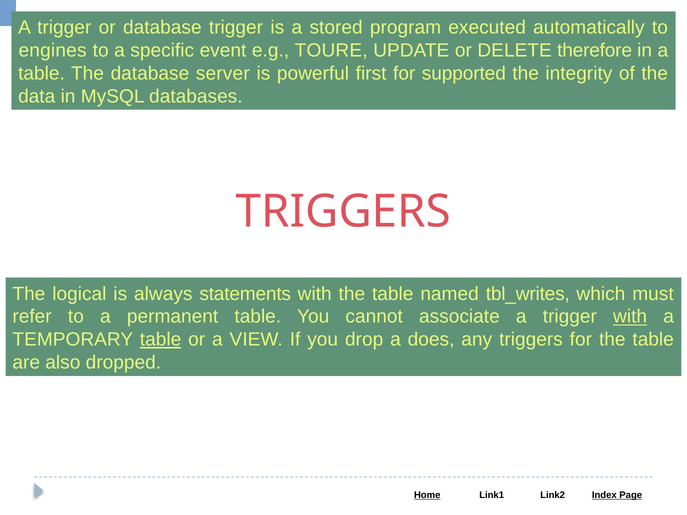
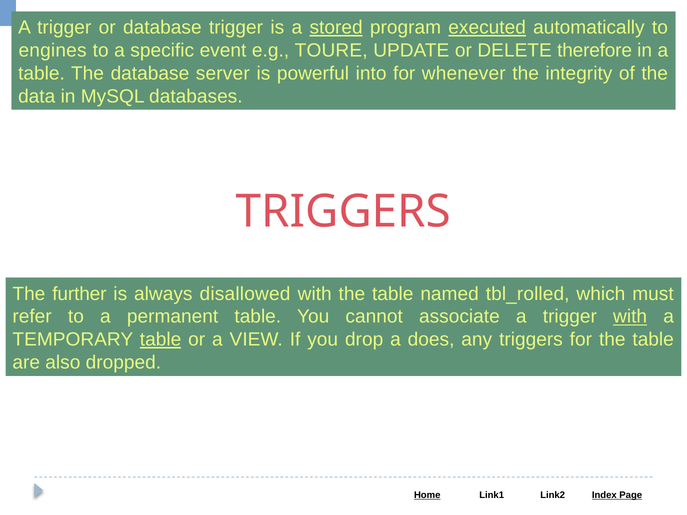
stored underline: none -> present (336, 28)
executed underline: none -> present (487, 28)
first: first -> into (371, 73)
supported: supported -> whenever (464, 73)
logical: logical -> further (79, 294)
statements: statements -> disallowed (245, 294)
tbl_writes: tbl_writes -> tbl_rolled (528, 294)
